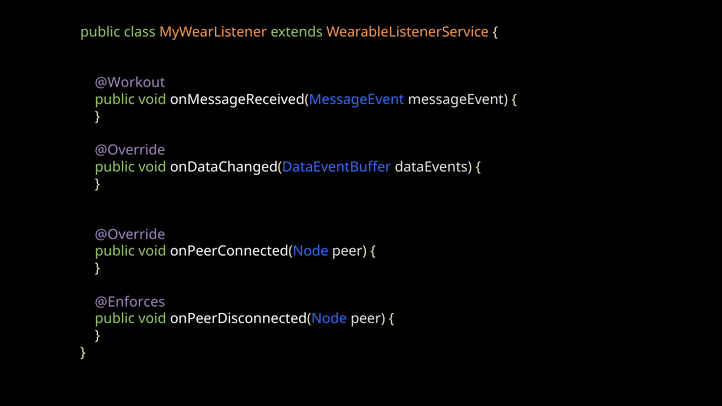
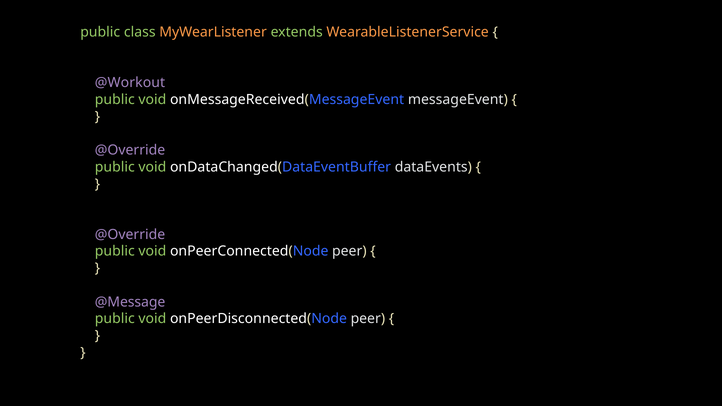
@Enforces: @Enforces -> @Message (130, 302)
